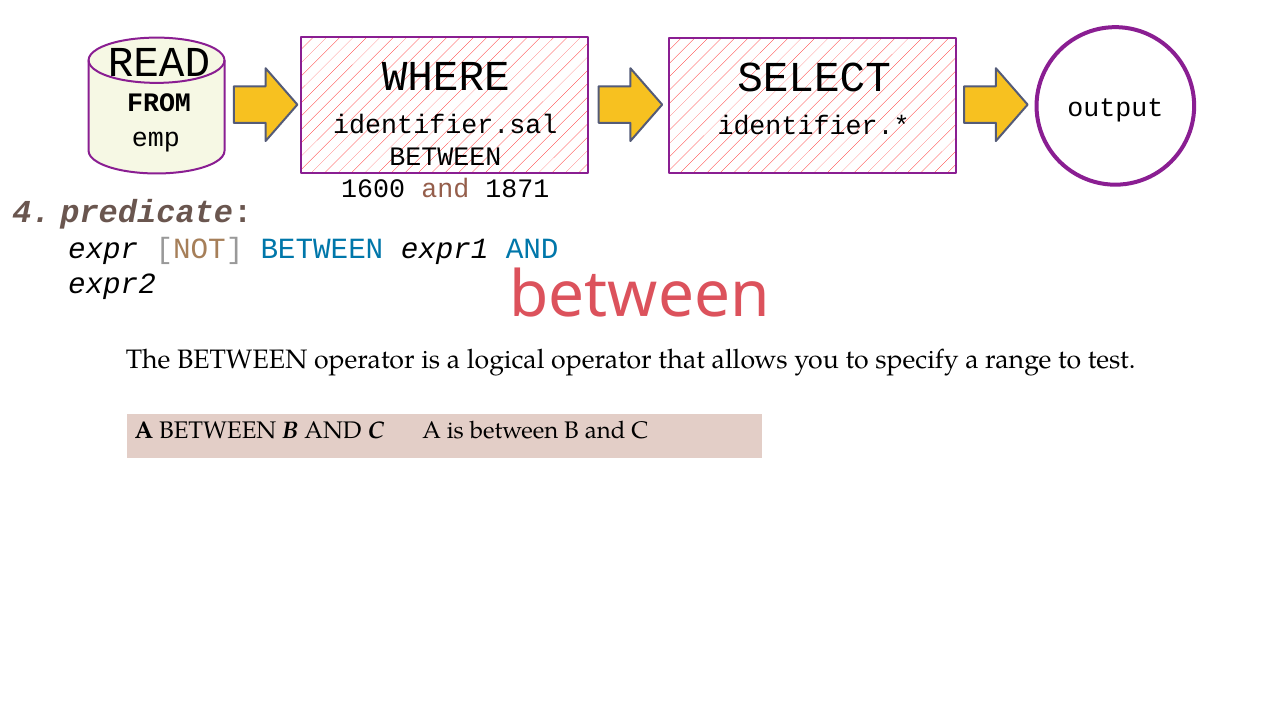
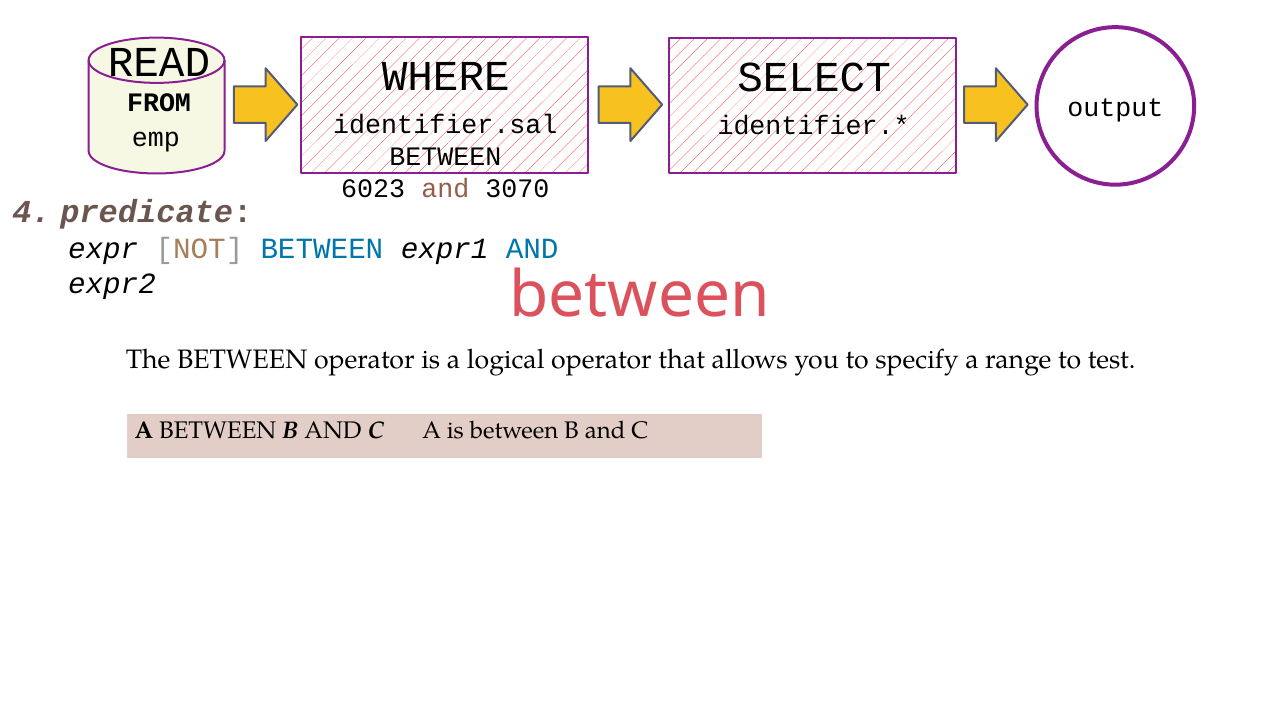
1600: 1600 -> 6023 (373, 189)
1871: 1871 -> 3070 (517, 189)
